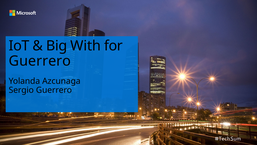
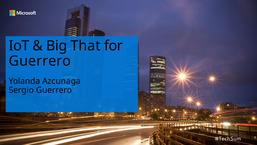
With: With -> That (86, 46)
